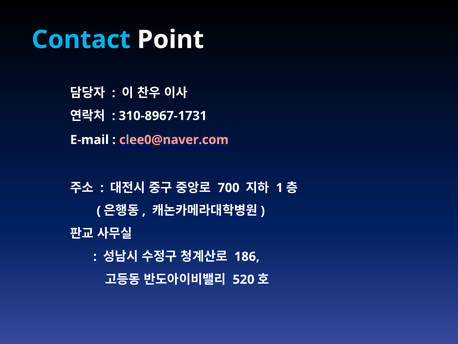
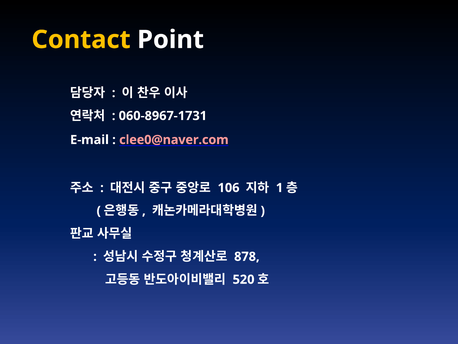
Contact colour: light blue -> yellow (81, 40)
310-8967-1731: 310-8967-1731 -> 060-8967-1731 (163, 116)
700: 700 -> 106 (229, 188)
186: 186 -> 878 (247, 256)
